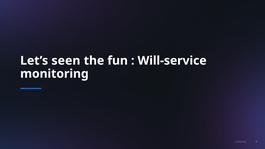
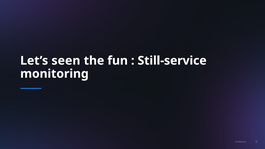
Will-service: Will-service -> Still-service (172, 61)
